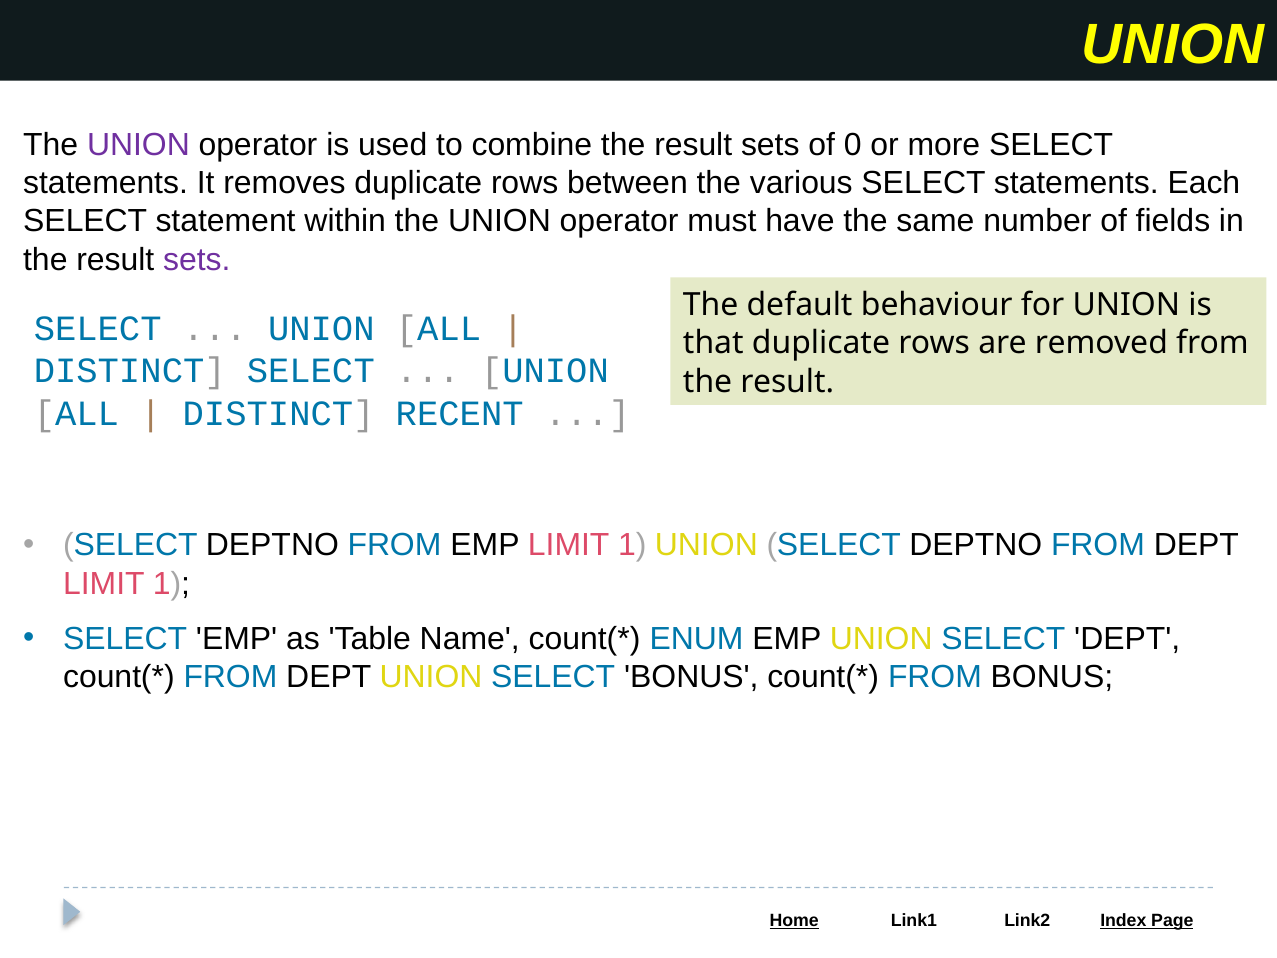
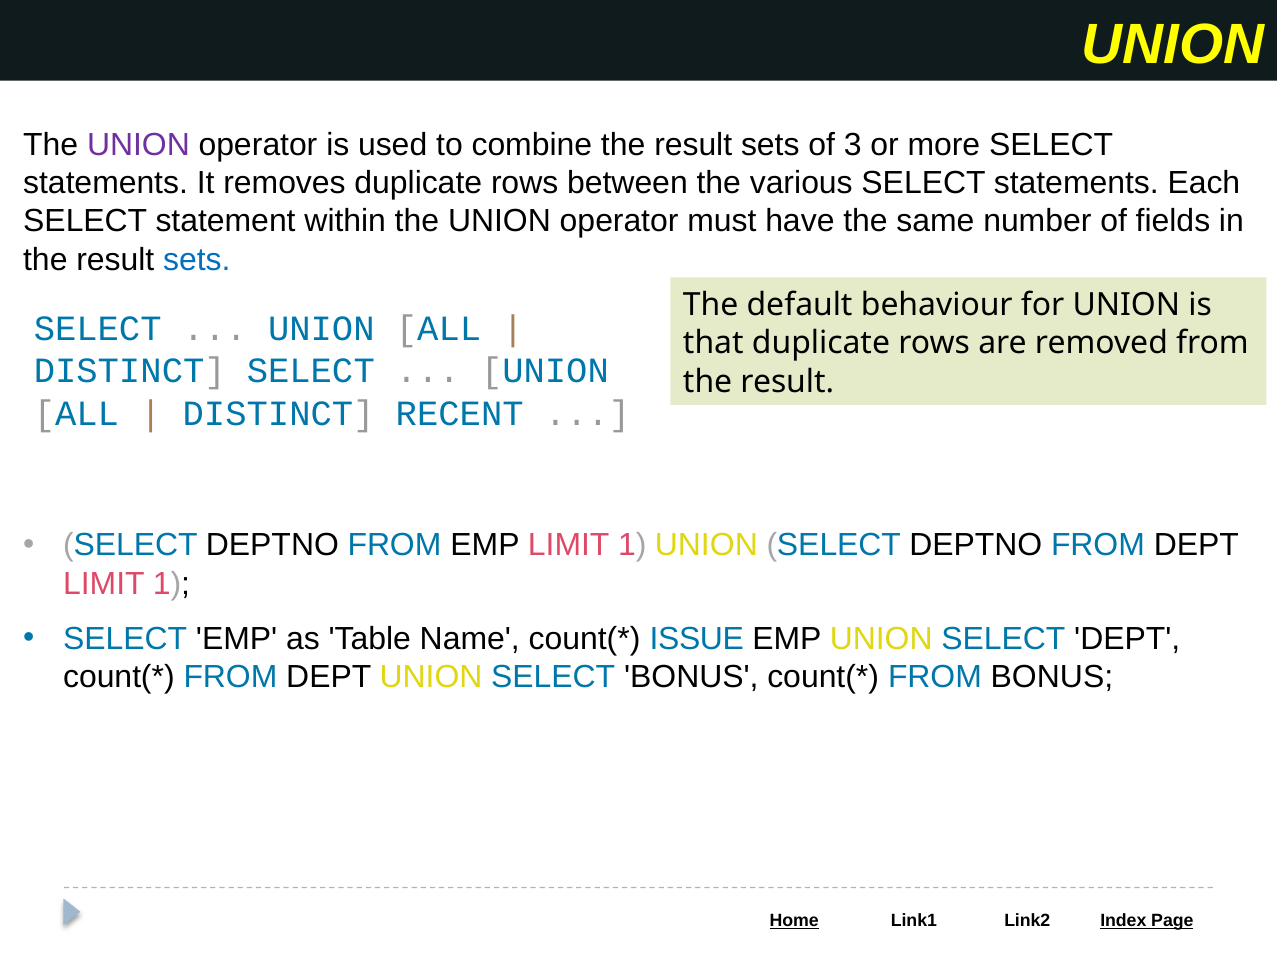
0: 0 -> 3 (853, 145)
sets colour: purple -> blue (197, 260)
ENUM: ENUM -> ISSUE (697, 639)
